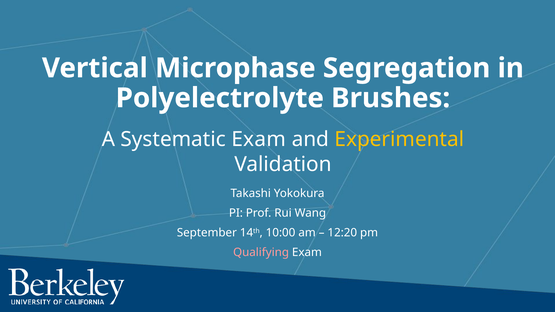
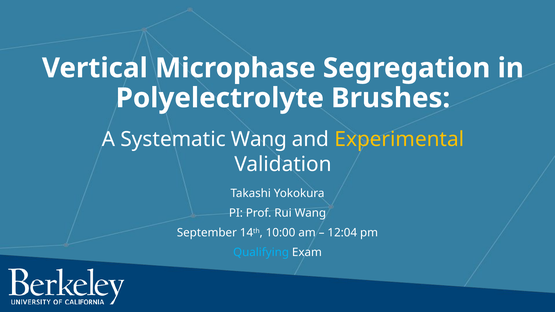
Systematic Exam: Exam -> Wang (259, 139)
12:20: 12:20 -> 12:04 (342, 233)
Qualifying colour: pink -> light blue (261, 253)
